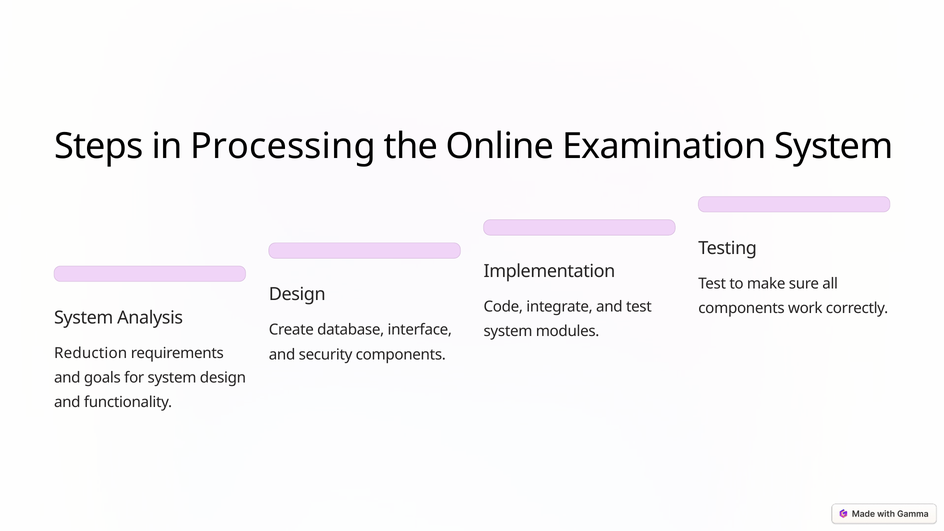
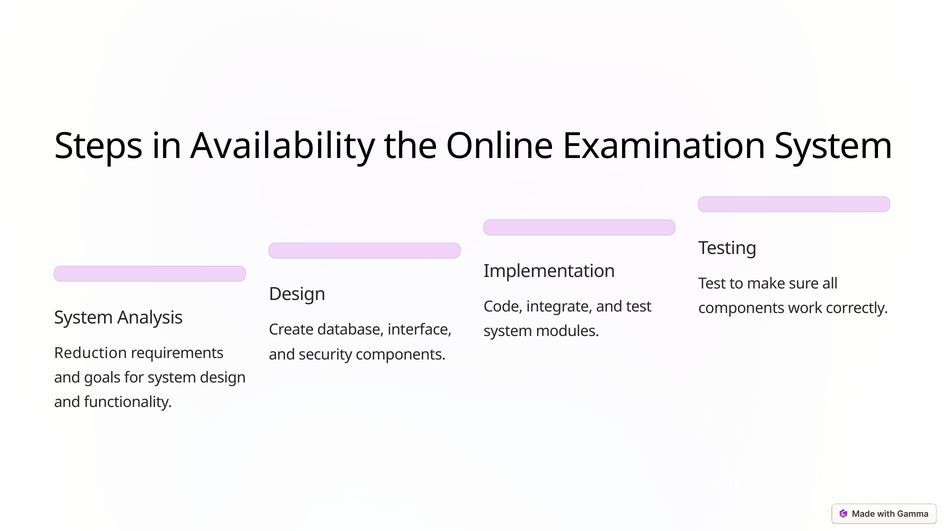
Processing: Processing -> Availability (283, 146)
